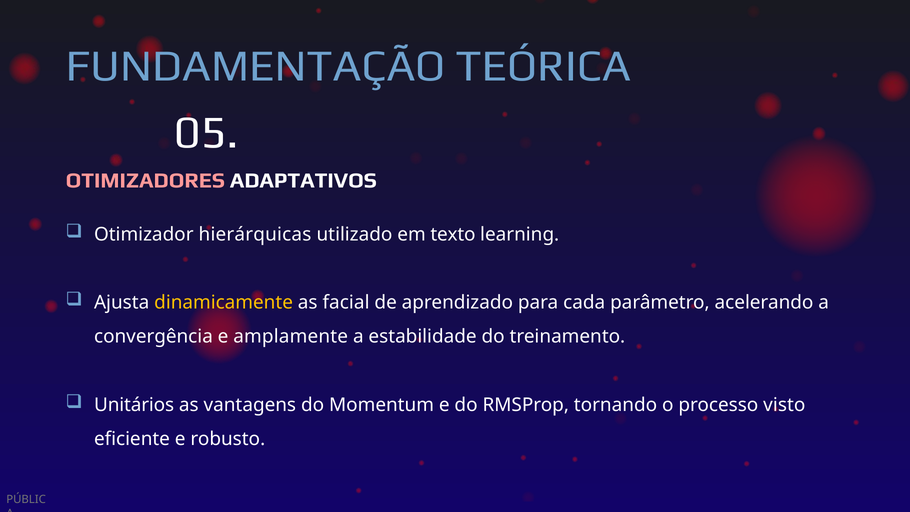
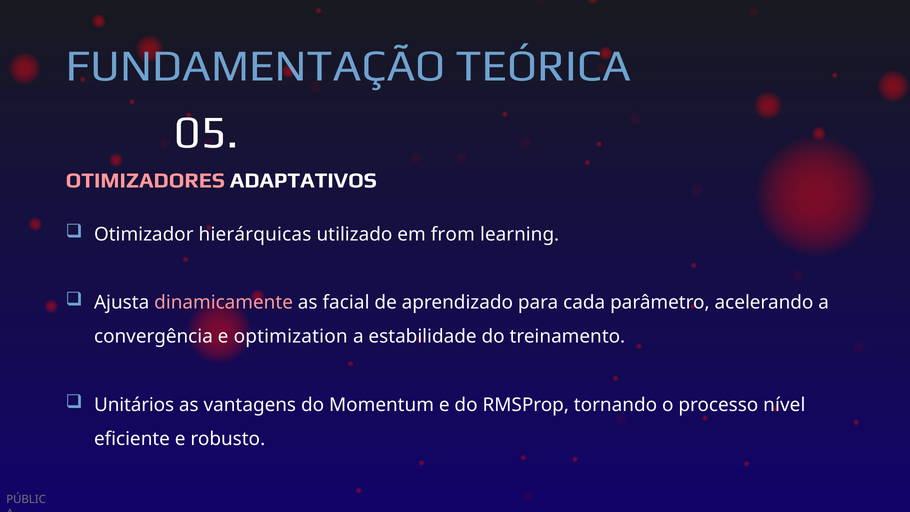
texto: texto -> from (453, 234)
dinamicamente colour: yellow -> pink (224, 303)
amplamente: amplamente -> optimization (291, 337)
visto: visto -> nível (784, 405)
